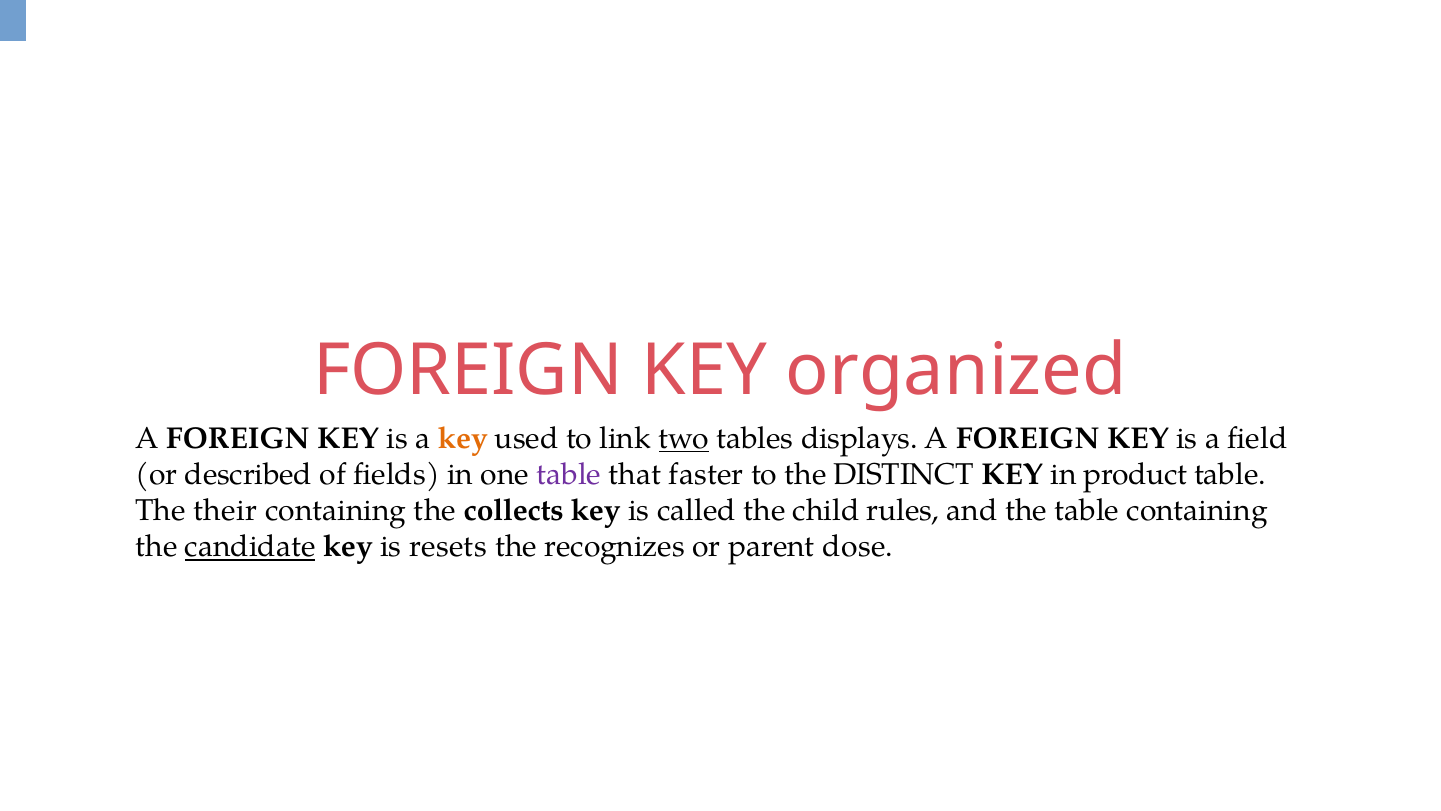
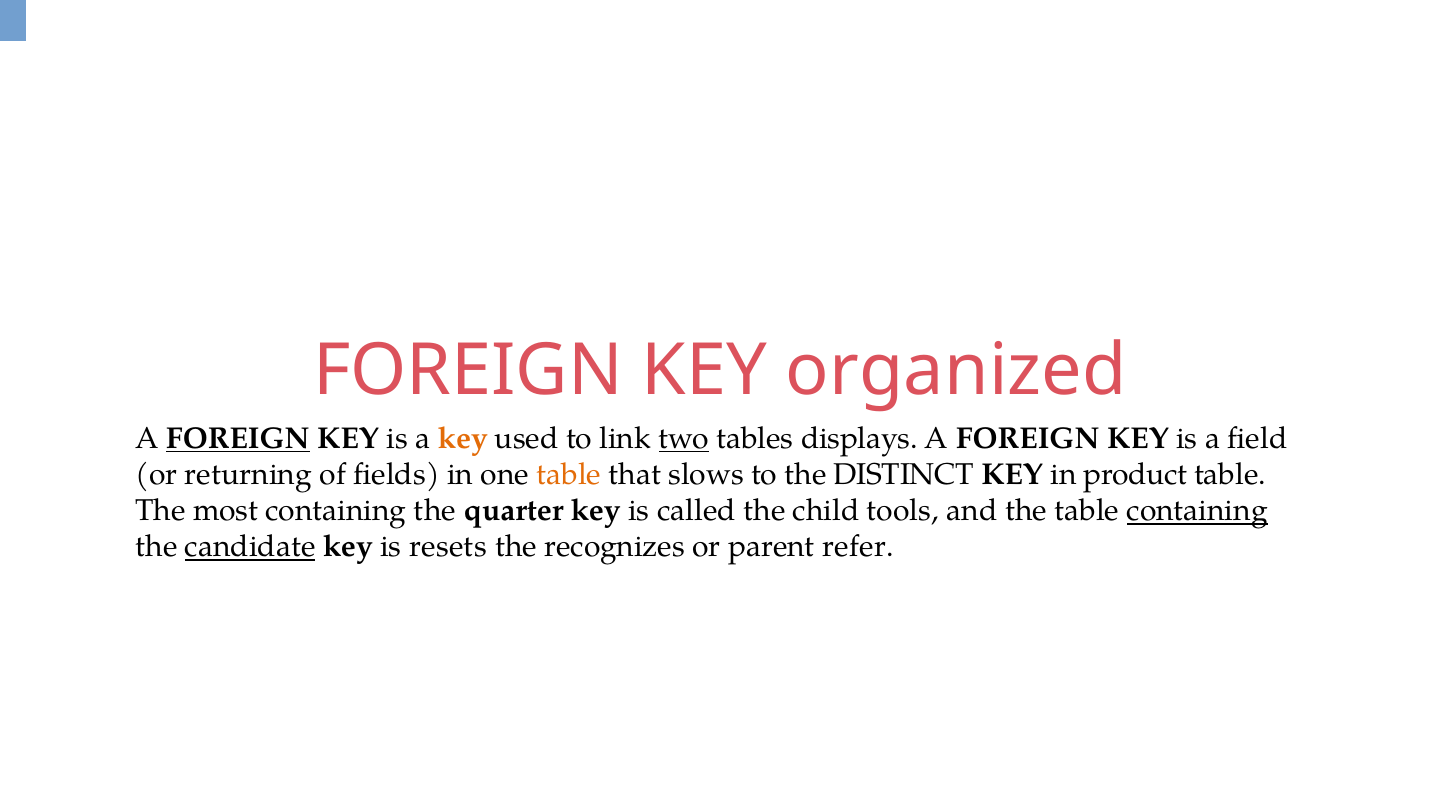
FOREIGN underline: none -> present (238, 438)
described: described -> returning (248, 474)
table colour: purple -> orange (569, 474)
faster: faster -> slows (706, 474)
their: their -> most (226, 511)
collects: collects -> quarter (514, 511)
rules: rules -> tools (903, 511)
containing underline: none -> present (1197, 511)
dose: dose -> refer (858, 547)
